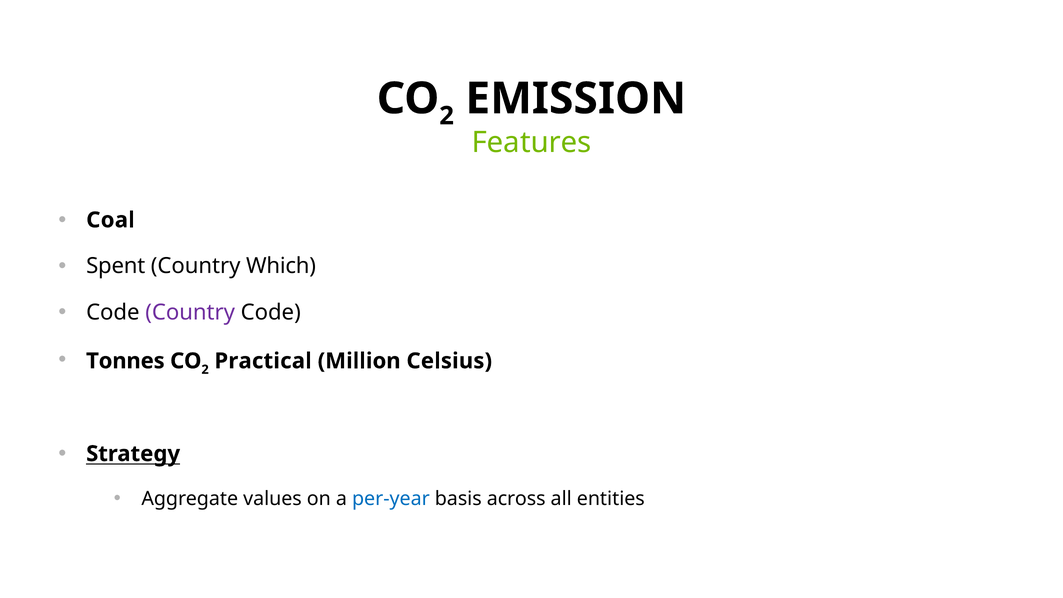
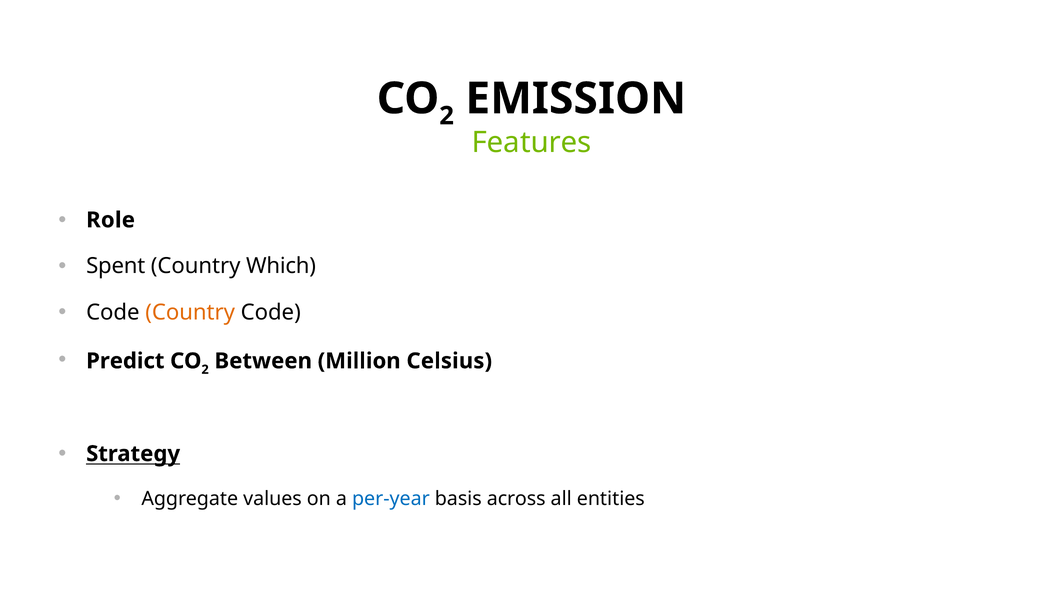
Coal: Coal -> Role (111, 220)
Country colour: purple -> orange (190, 312)
Tonnes: Tonnes -> Predict (125, 361)
Practical: Practical -> Between (263, 361)
